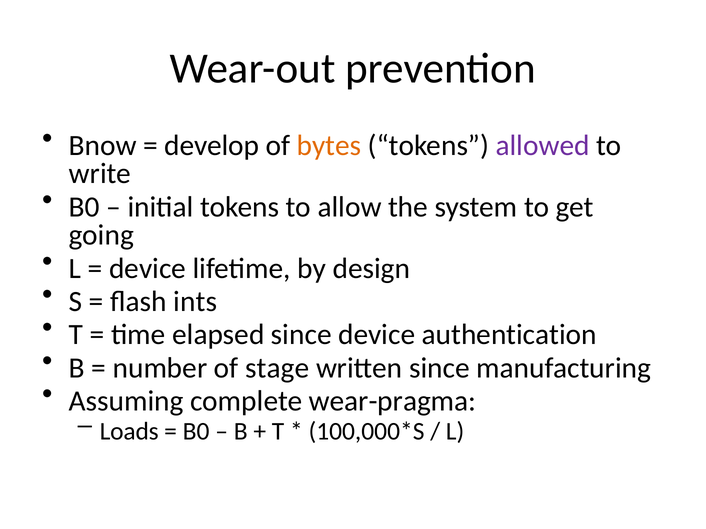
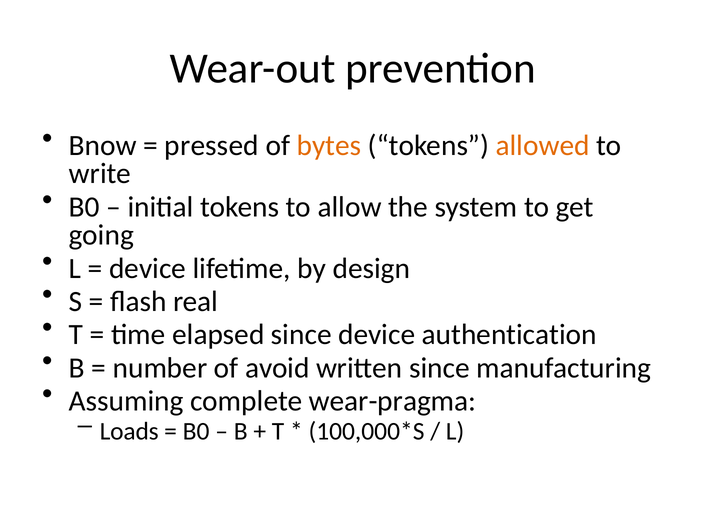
develop: develop -> pressed (212, 146)
allowed colour: purple -> orange (543, 146)
ints: ints -> real (195, 302)
stage: stage -> avoid (277, 368)
